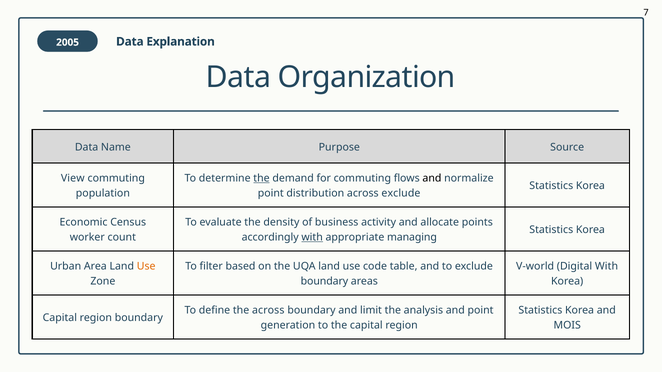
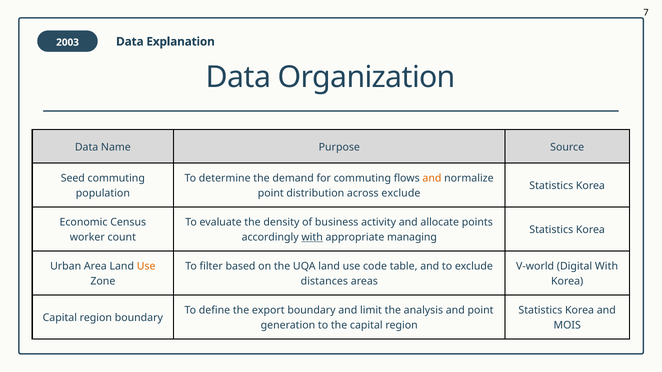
2005: 2005 -> 2003 (68, 42)
View: View -> Seed (73, 178)
the underline: present -> none (261, 178)
and colour: black -> orange (432, 178)
boundary: boundary -> distances (324, 281)
the across: across -> export (268, 311)
